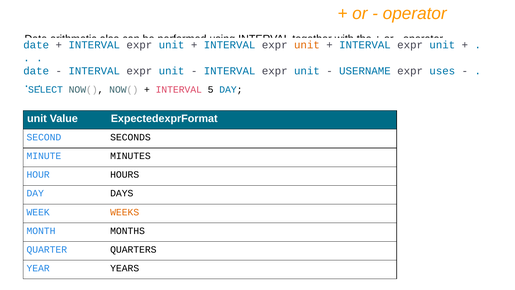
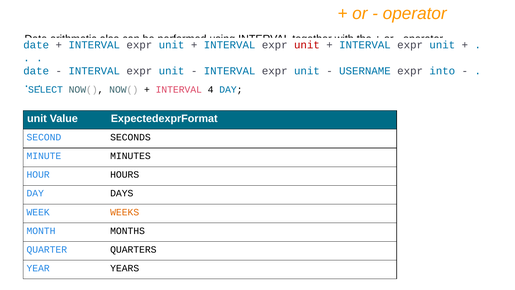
unit colour: orange -> red (307, 45)
uses: uses -> into (442, 71)
5: 5 -> 4 (211, 89)
